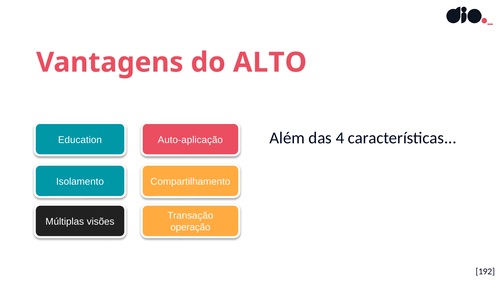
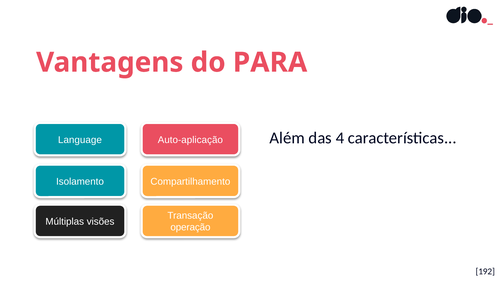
ALTO: ALTO -> PARA (270, 63)
Education: Education -> Language (80, 140)
